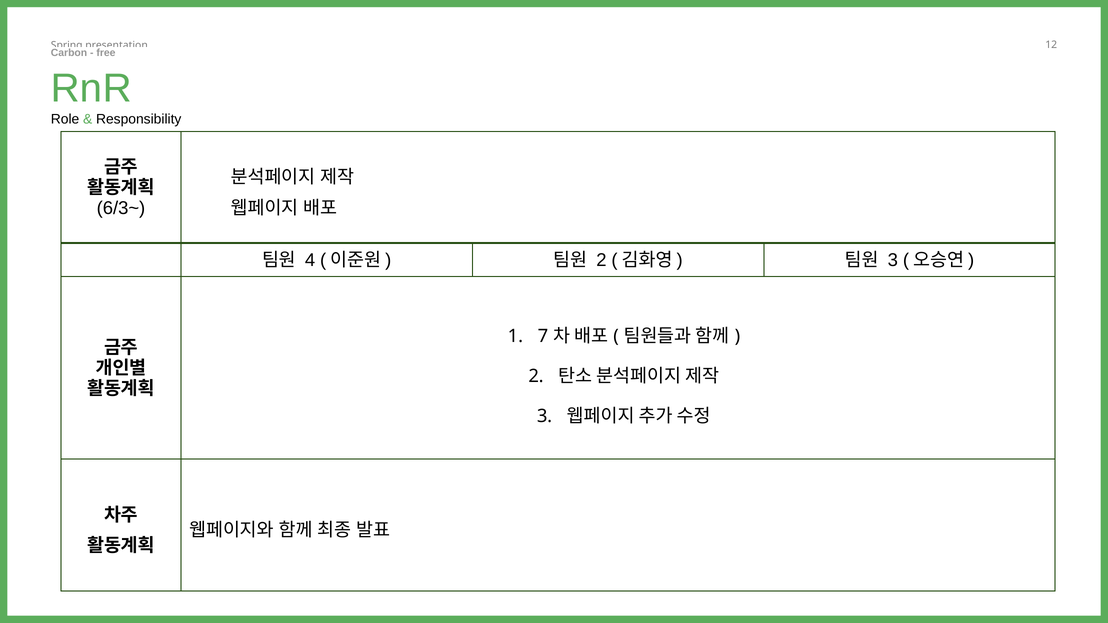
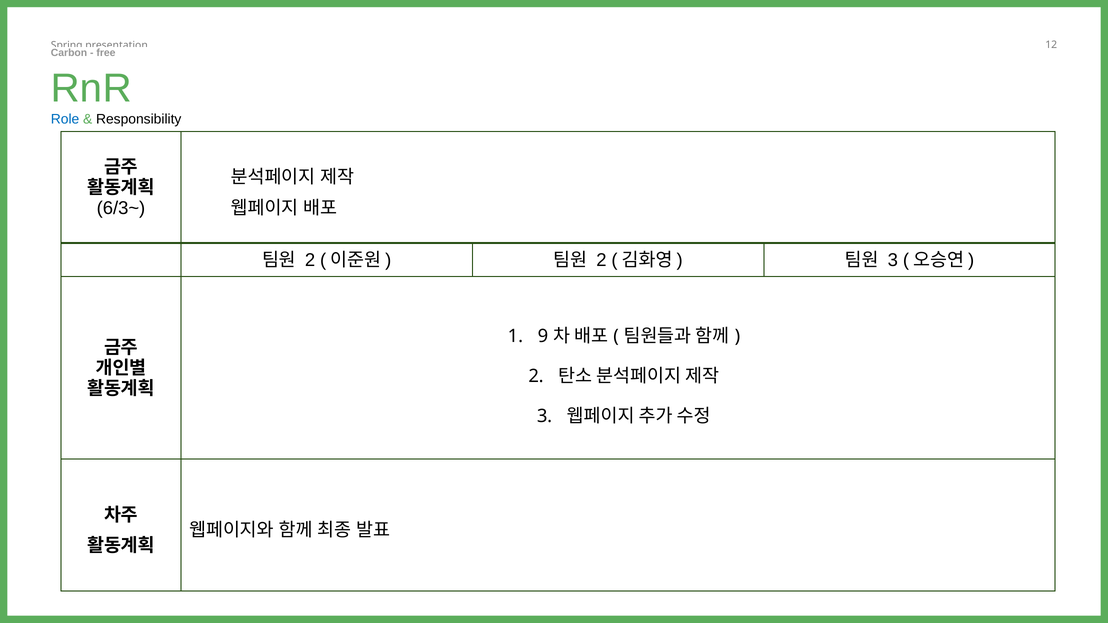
Role colour: black -> blue (65, 119)
4: 4 -> 2 (310, 260)
7: 7 -> 9 (543, 337)
